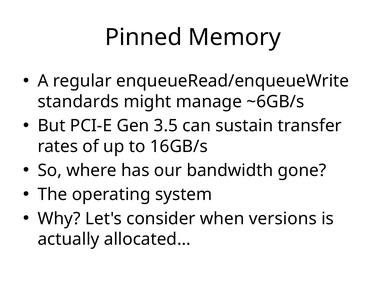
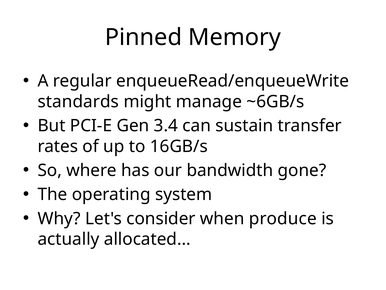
3.5: 3.5 -> 3.4 (166, 126)
versions: versions -> produce (283, 218)
